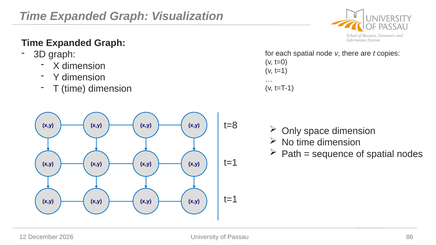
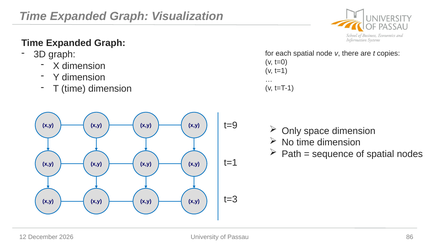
t=8: t=8 -> t=9 (231, 125)
t=1: t=1 -> t=3 (231, 199)
